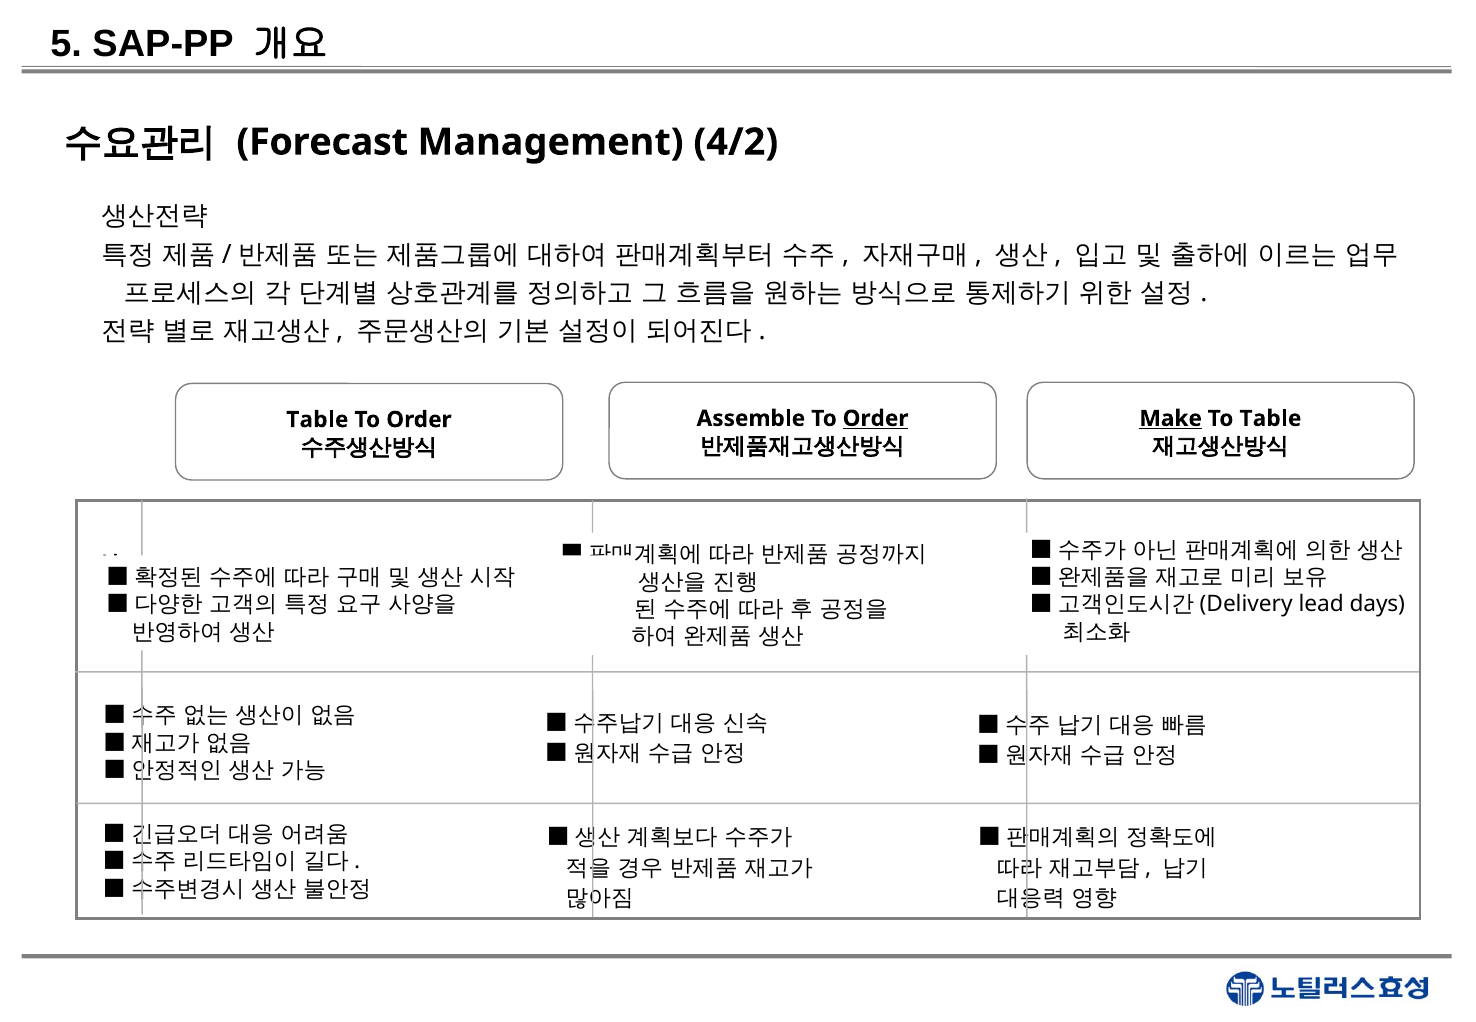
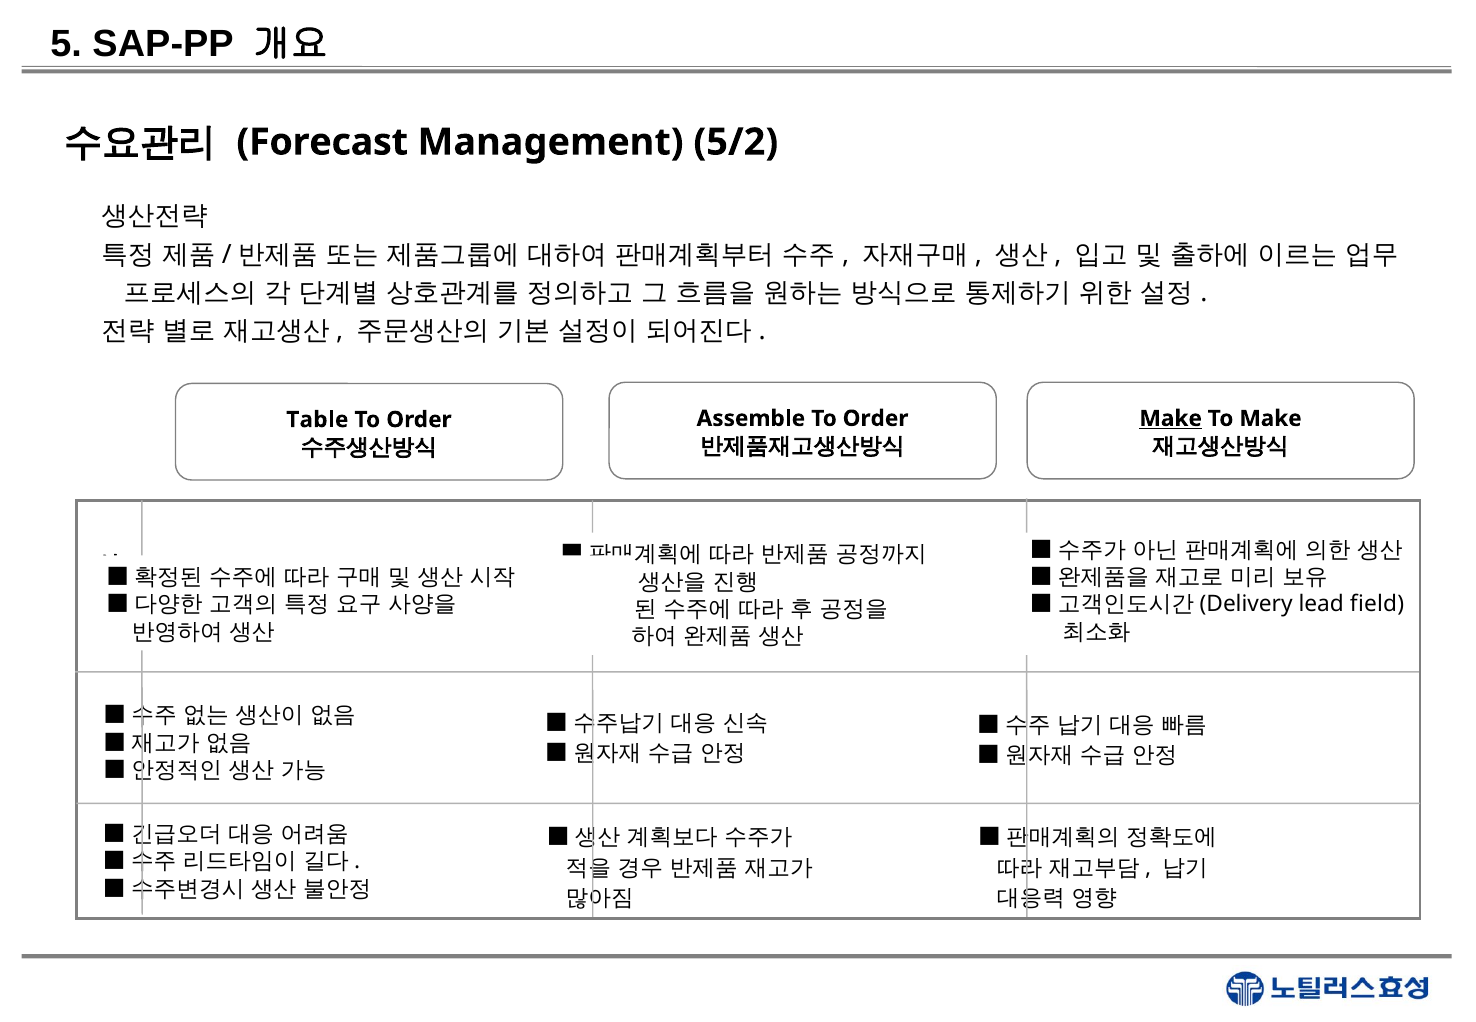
4/2: 4/2 -> 5/2 (736, 142)
Order underline: present -> none (876, 418)
To Table: Table -> Make (1271, 418)
days: days -> field (1377, 604)
